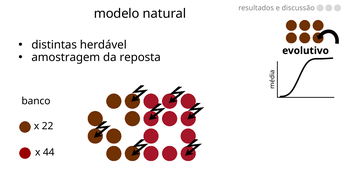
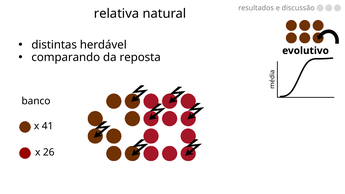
modelo: modelo -> relativa (117, 14)
amostragem: amostragem -> comparando (66, 57)
22: 22 -> 41 (48, 126)
44: 44 -> 26 (49, 152)
